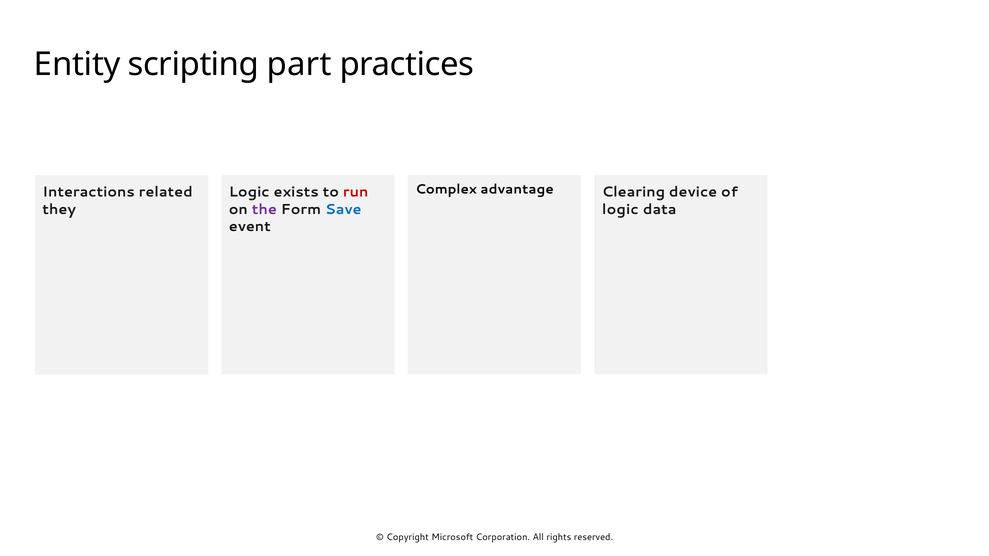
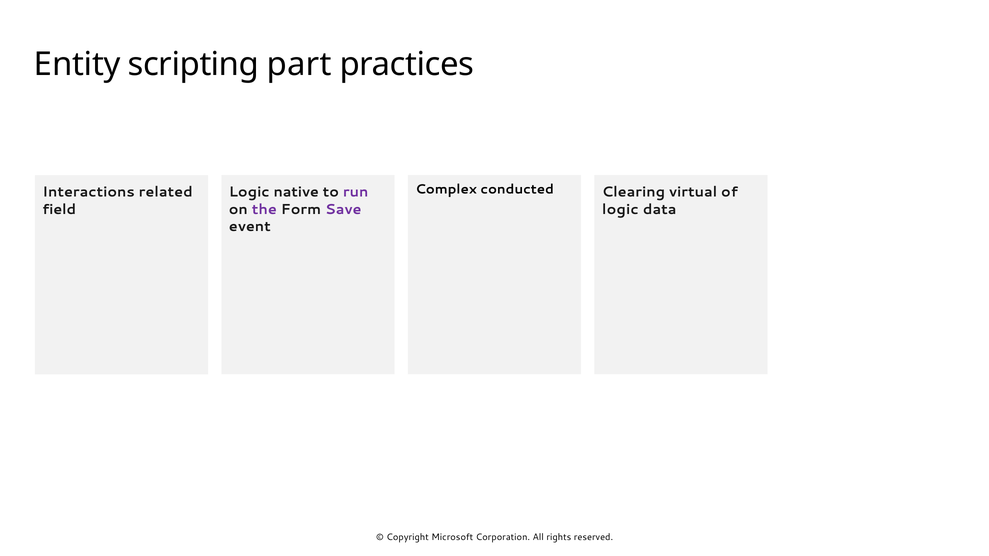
advantage: advantage -> conducted (517, 190)
device: device -> virtual (693, 192)
exists: exists -> native (296, 192)
run colour: red -> purple (356, 192)
Save colour: blue -> purple (343, 210)
they: they -> field (59, 210)
